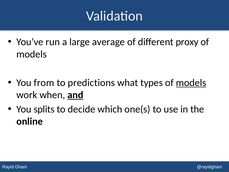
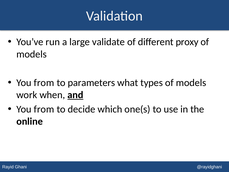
average: average -> validate (108, 42)
predictions: predictions -> parameters (91, 83)
models underline: present -> none (191, 83)
splits: splits -> from (44, 109)
